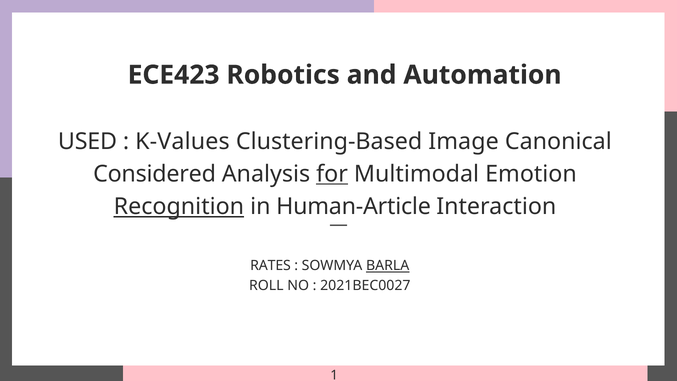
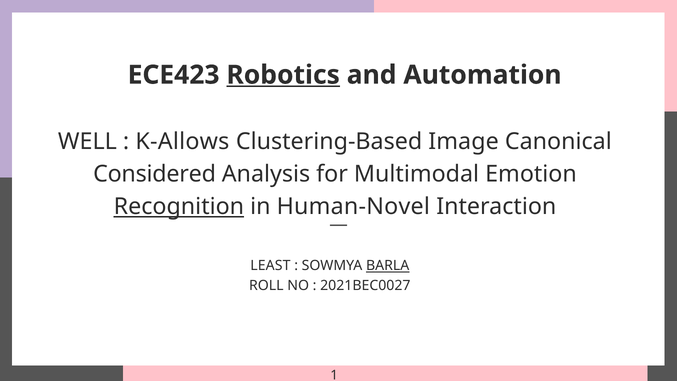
Robotics underline: none -> present (283, 75)
USED: USED -> WELL (87, 141)
K-Values: K-Values -> K-Allows (182, 141)
for underline: present -> none (332, 174)
Human-Article: Human-Article -> Human-Novel (353, 206)
RATES: RATES -> LEAST (270, 266)
